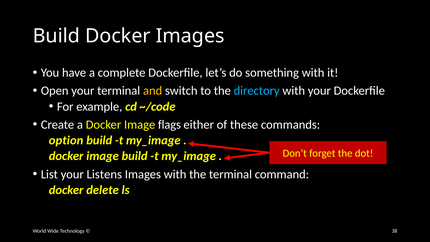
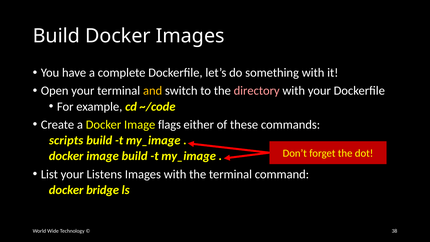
directory colour: light blue -> pink (257, 91)
option: option -> scripts (66, 140)
delete: delete -> bridge (103, 190)
